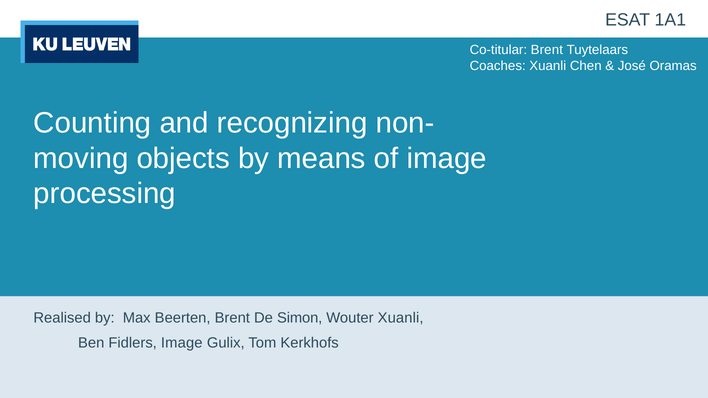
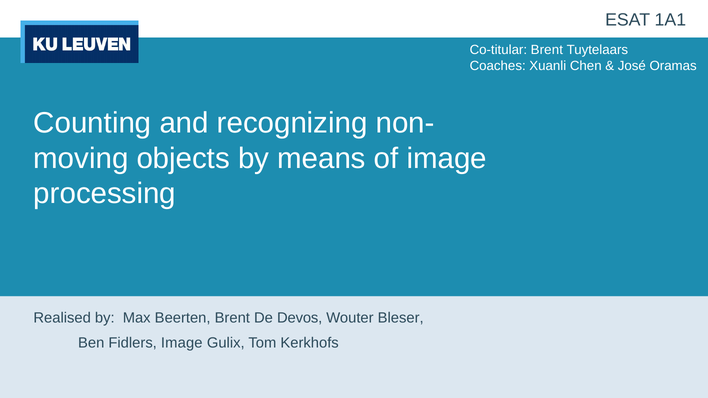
Simon: Simon -> Devos (300, 318)
Wouter Xuanli: Xuanli -> Bleser (401, 318)
